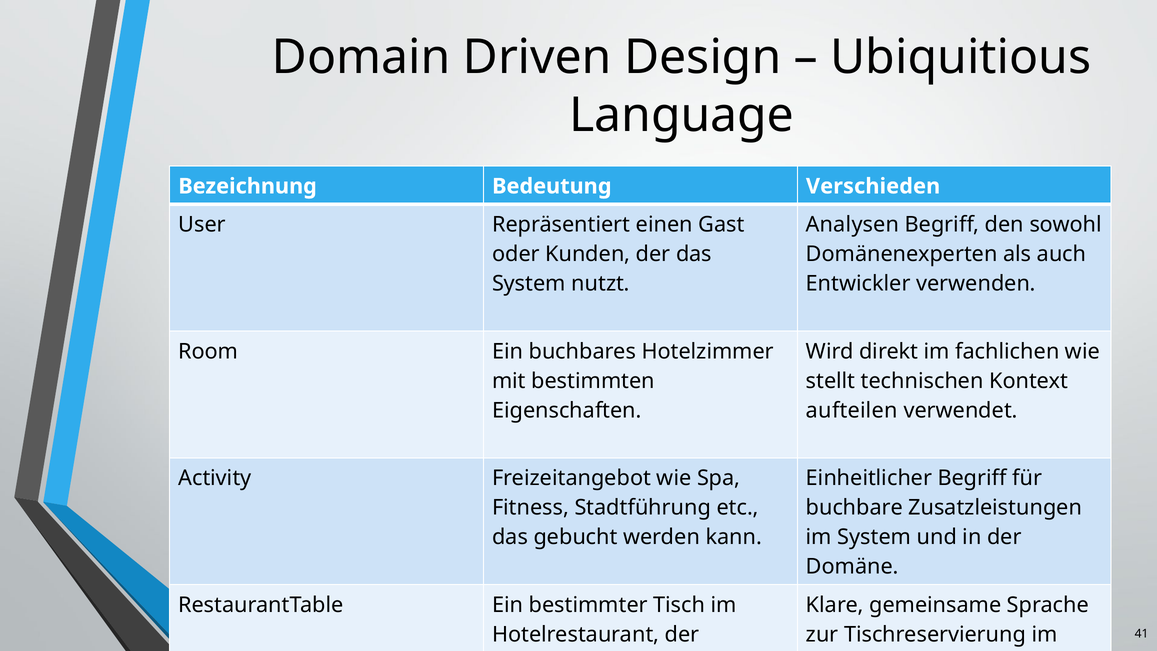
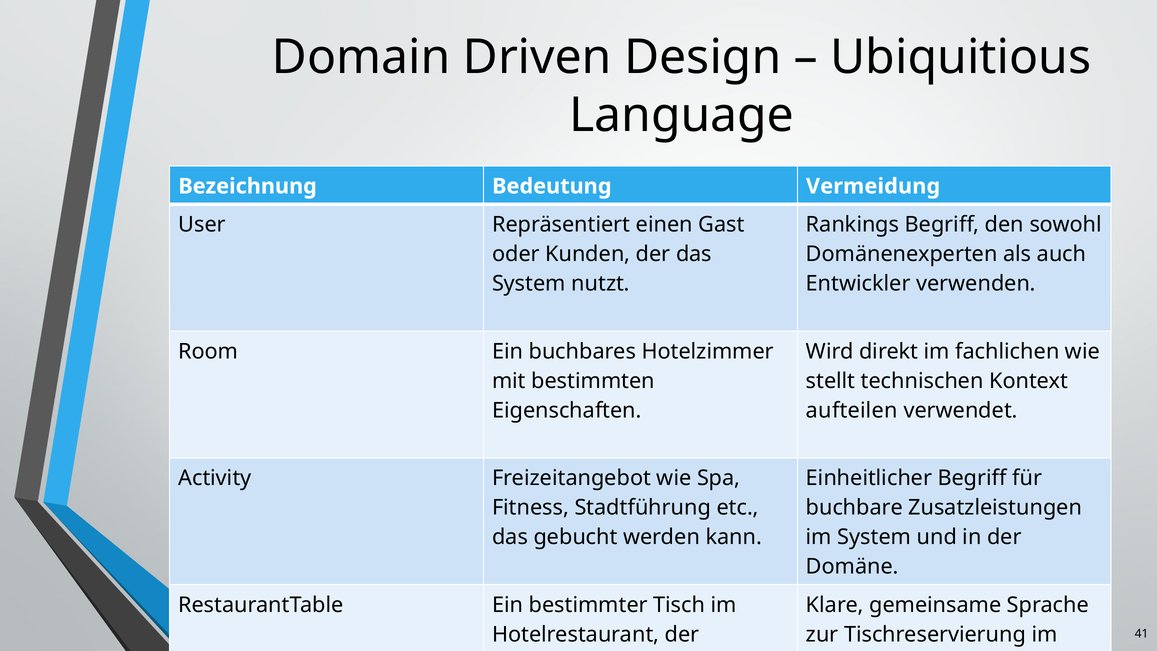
Verschieden: Verschieden -> Vermeidung (873, 186)
Analysen: Analysen -> Rankings (853, 224)
